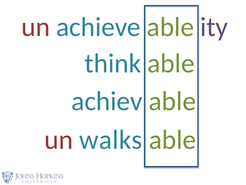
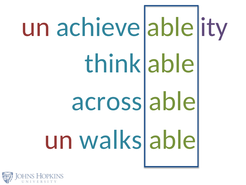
achiev: achiev -> across (107, 101)
